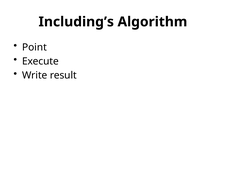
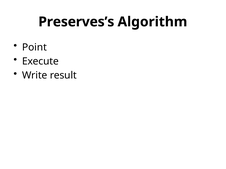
Including’s: Including’s -> Preserves’s (76, 22)
